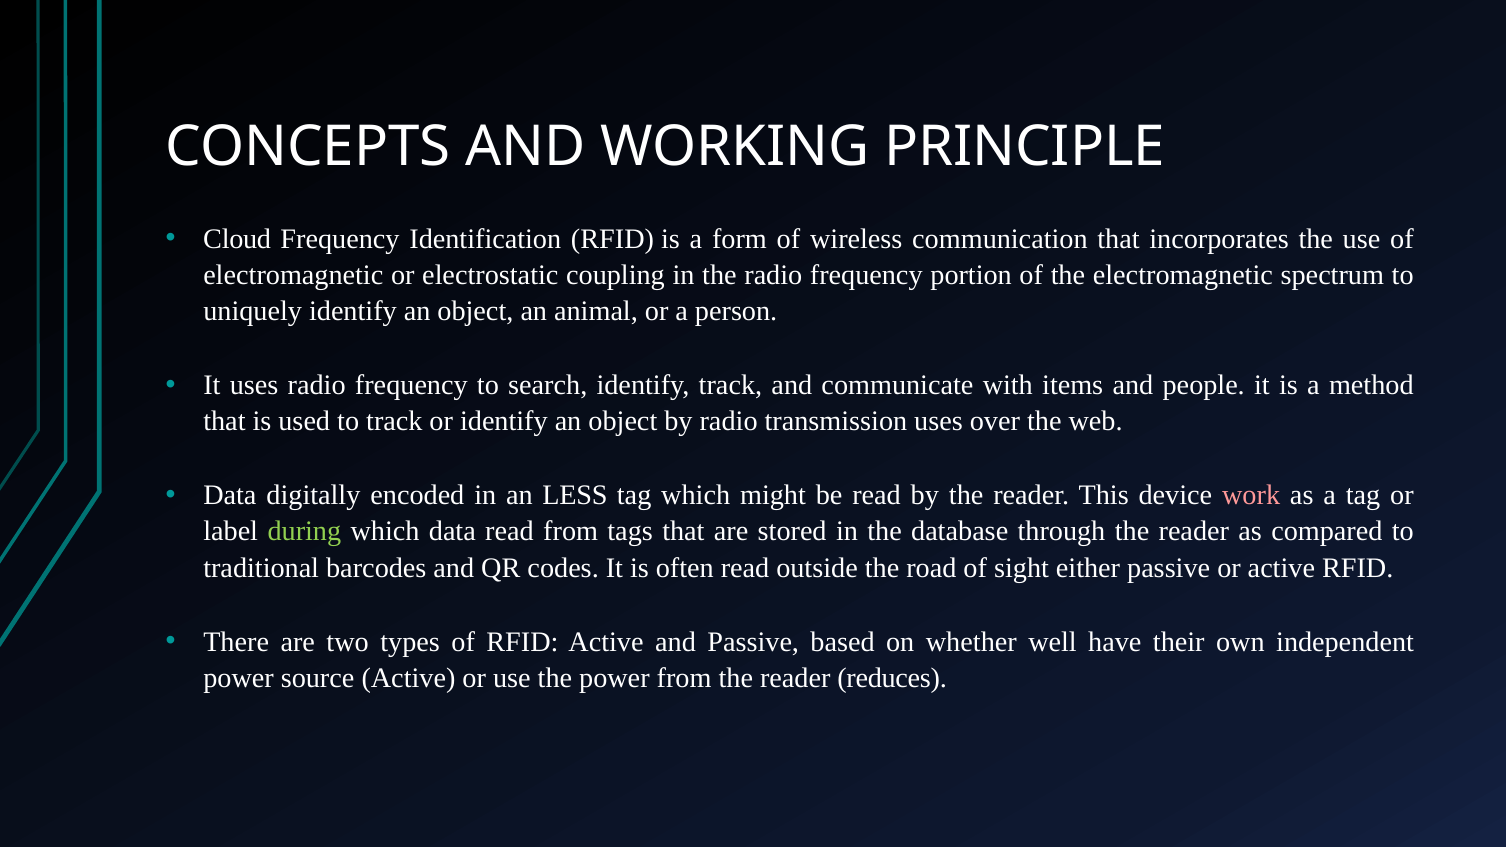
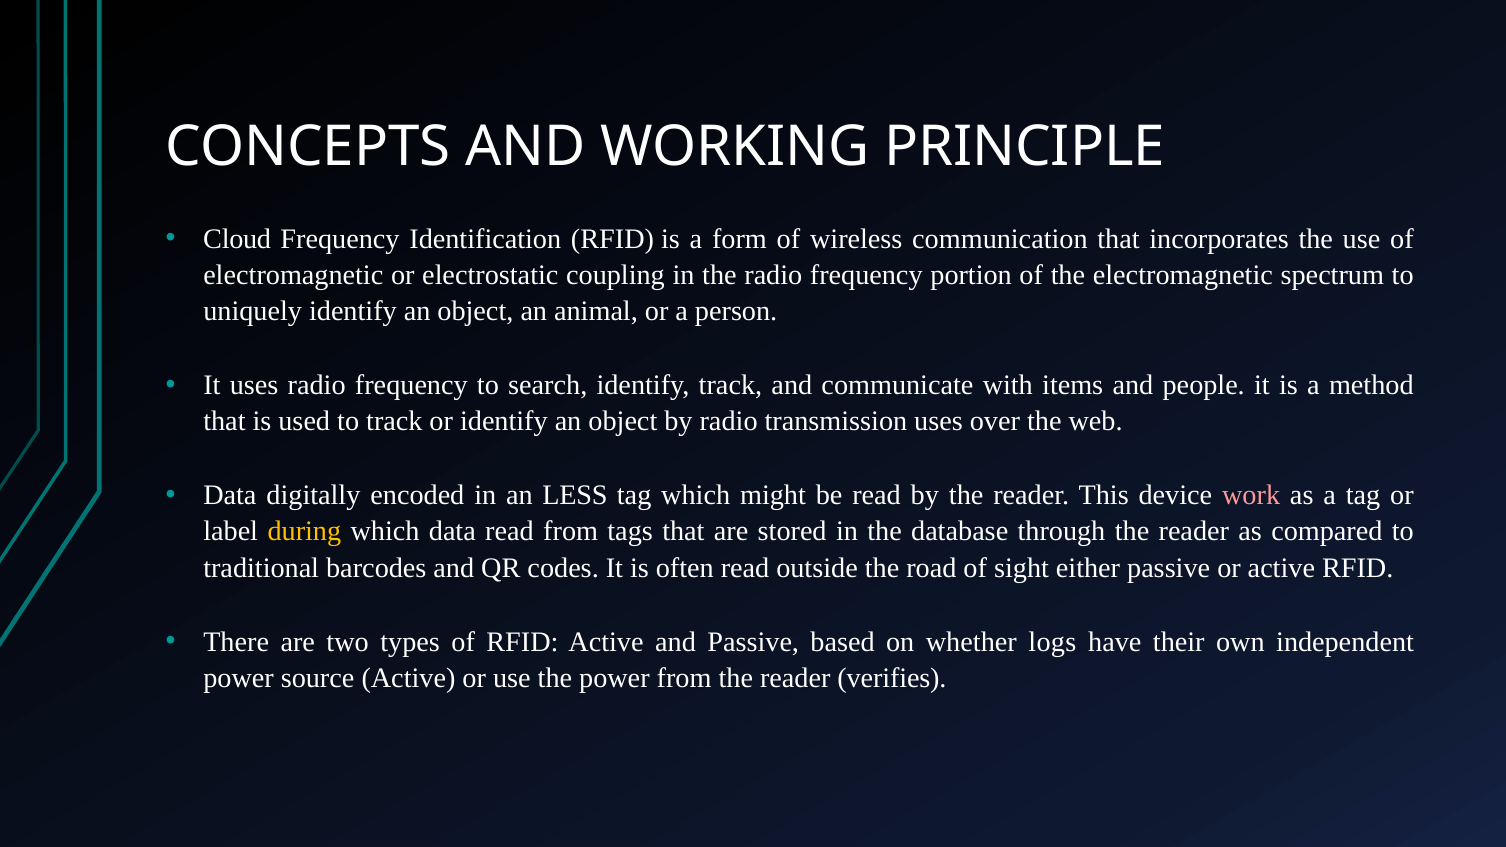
during colour: light green -> yellow (304, 532)
well: well -> logs (1052, 642)
reduces: reduces -> verifies (892, 678)
